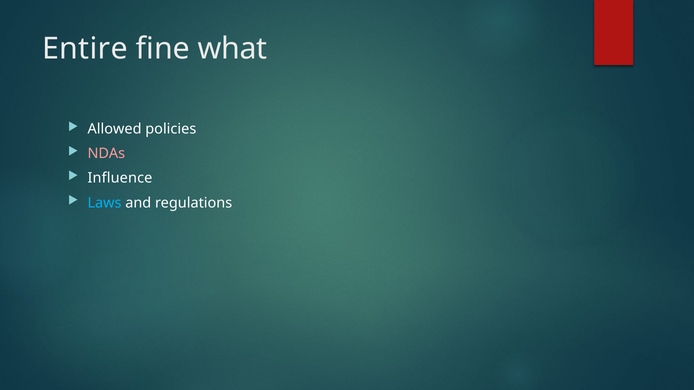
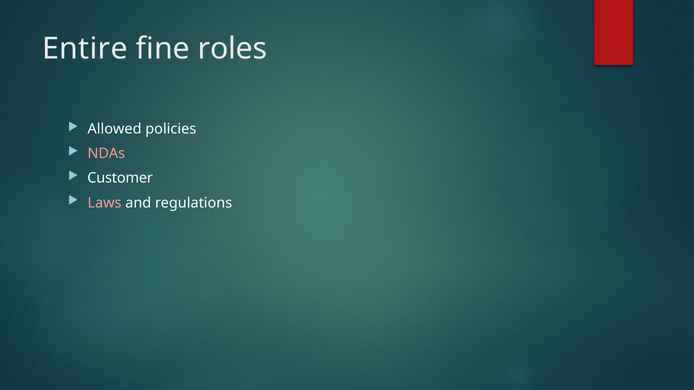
what: what -> roles (233, 49)
Influence: Influence -> Customer (120, 178)
Laws colour: light blue -> pink (105, 203)
